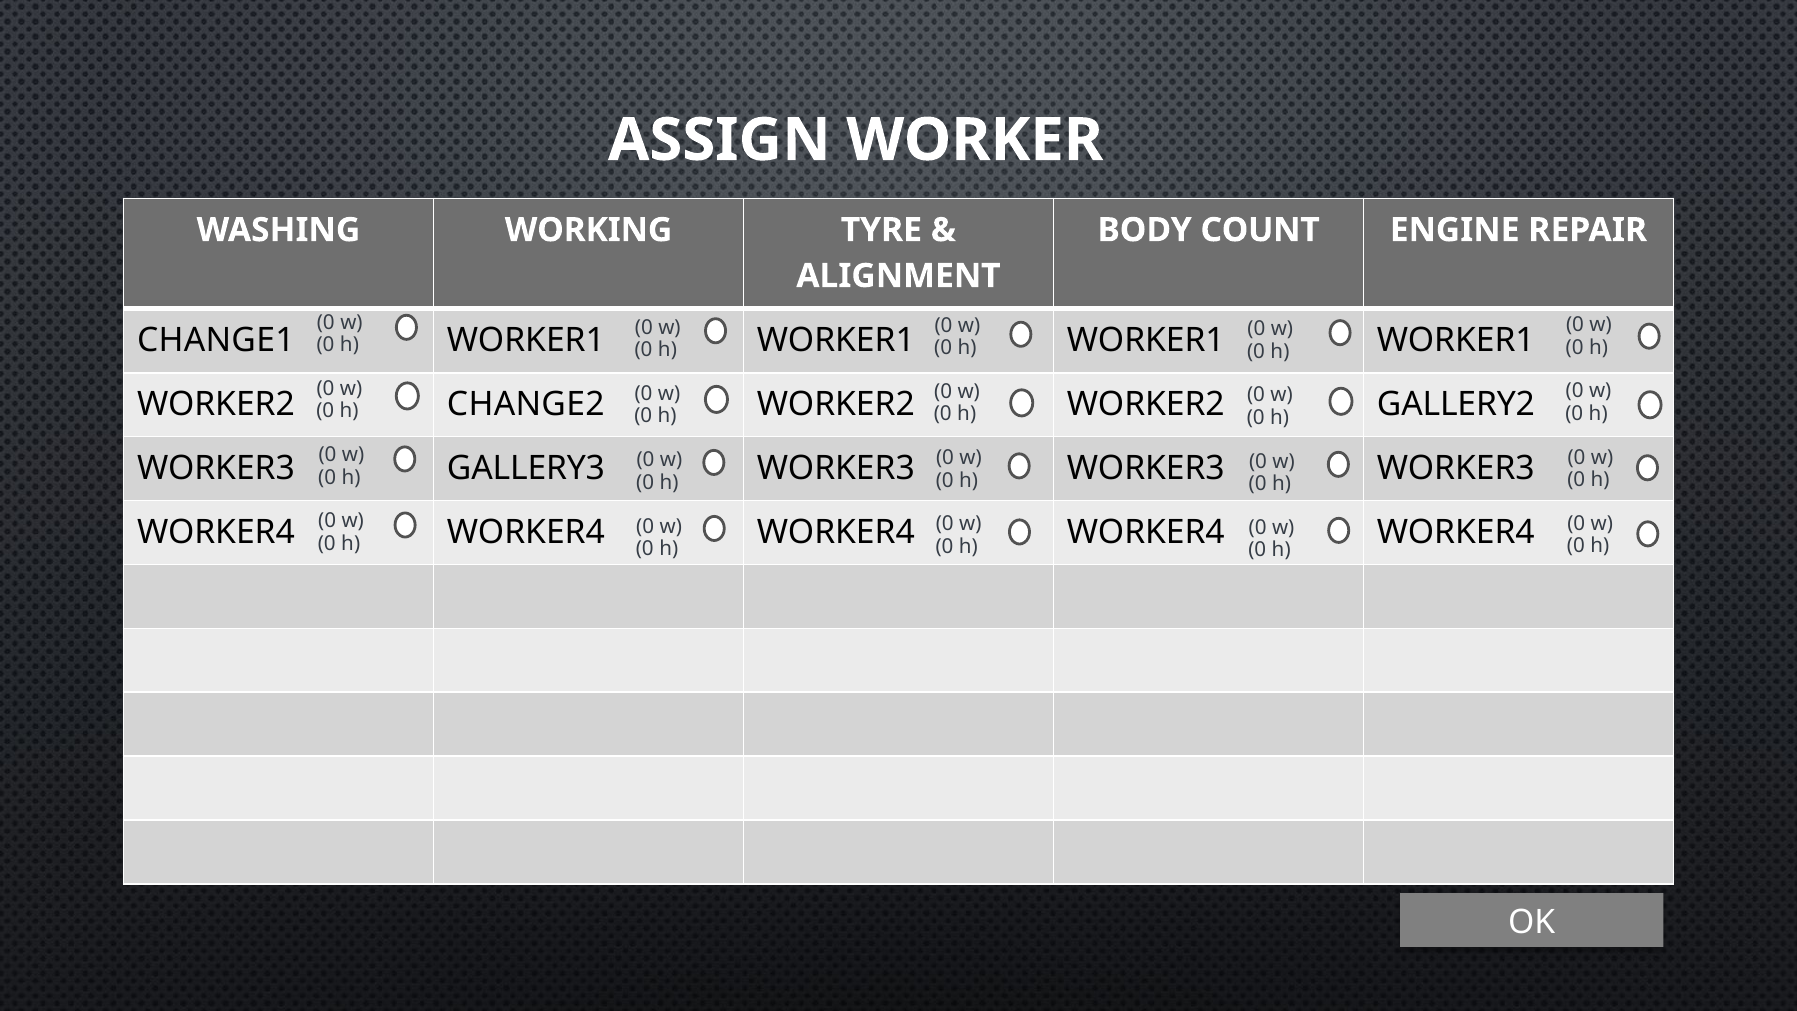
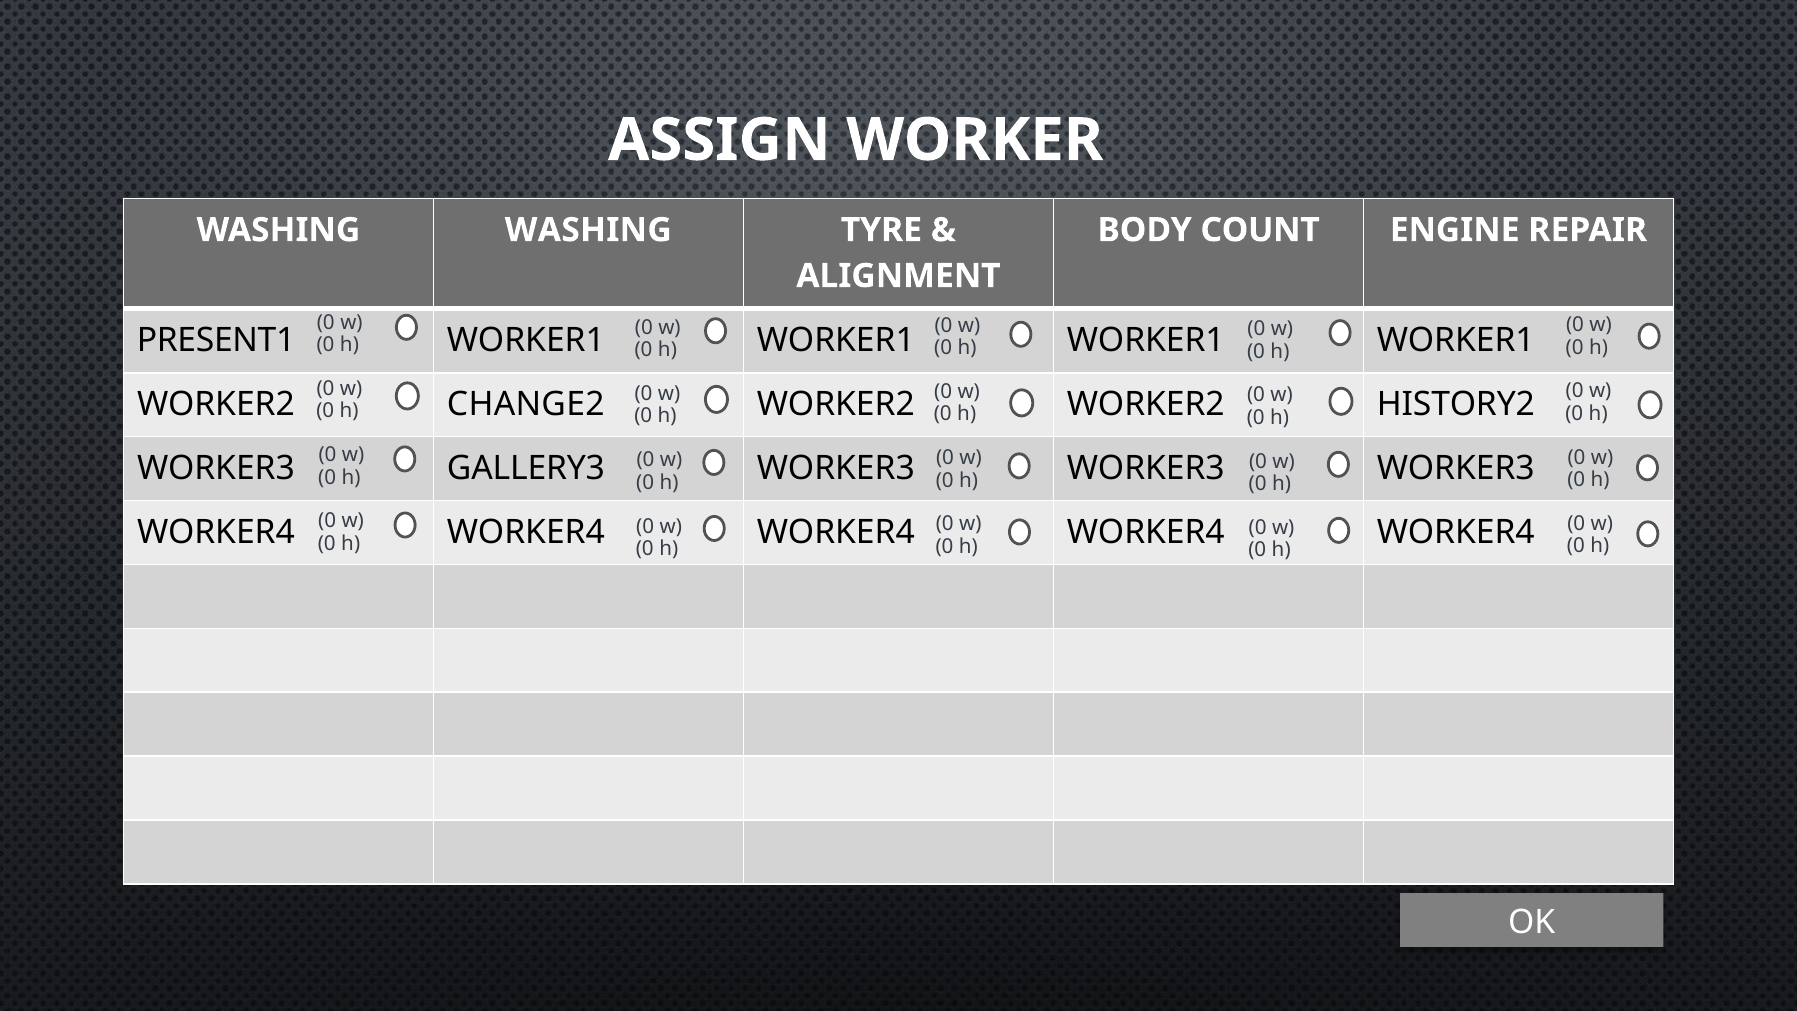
WASHING WORKING: WORKING -> WASHING (588, 230)
CHANGE1: CHANGE1 -> PRESENT1 (216, 340)
GALLERY2: GALLERY2 -> HISTORY2 (1456, 404)
